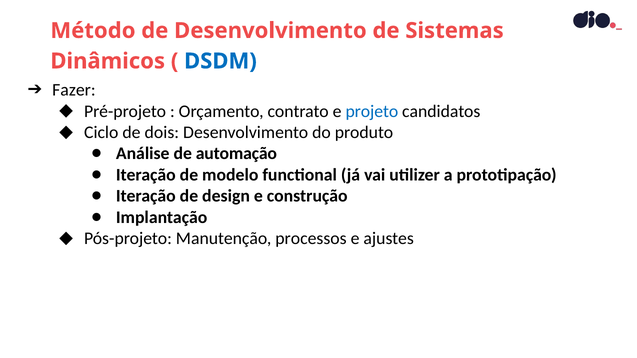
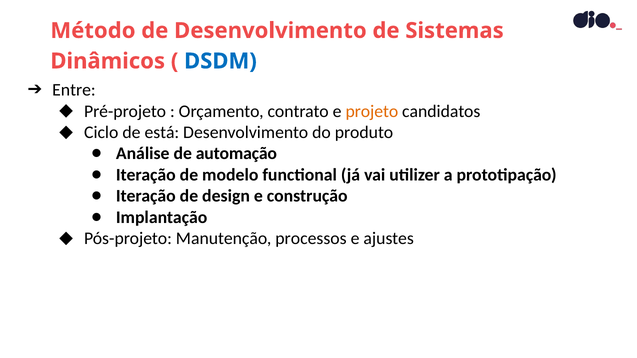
Fazer: Fazer -> Entre (74, 90)
projeto colour: blue -> orange (372, 111)
dois: dois -> está (162, 133)
